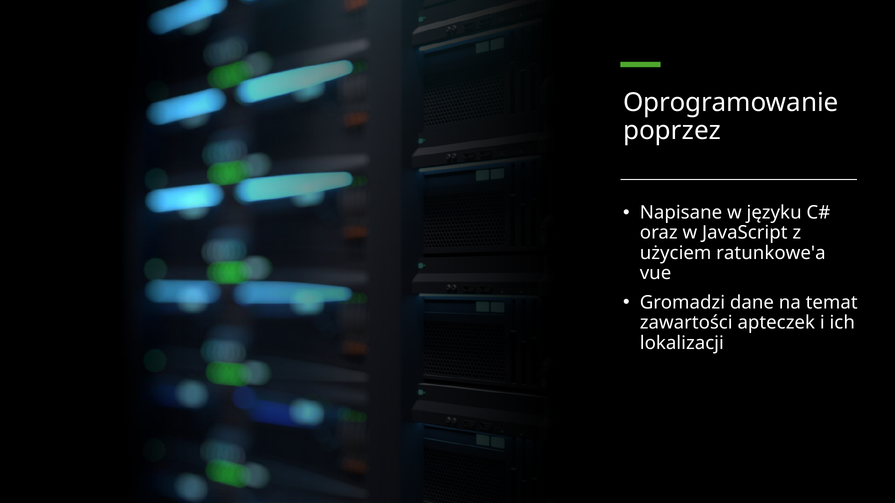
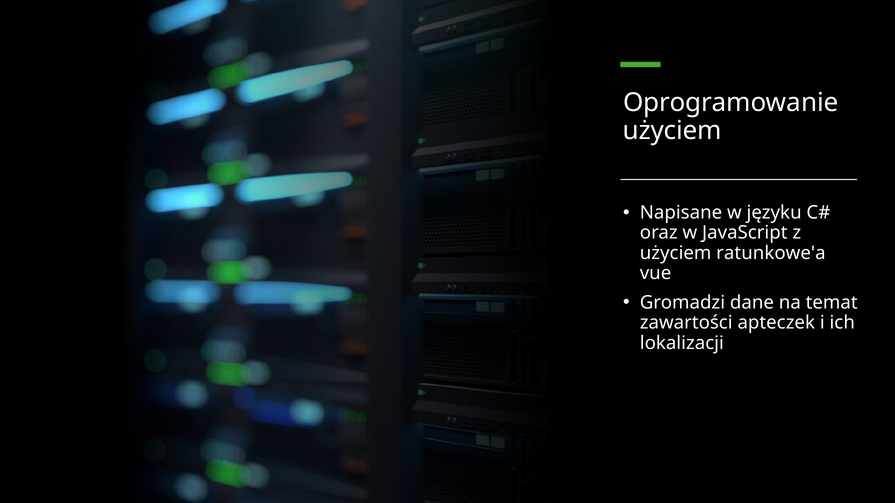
poprzez: poprzez -> użyciem (672, 131)
